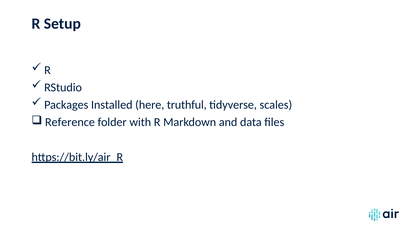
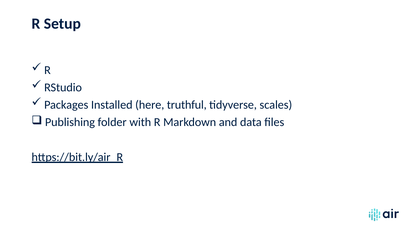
Reference: Reference -> Publishing (70, 122)
